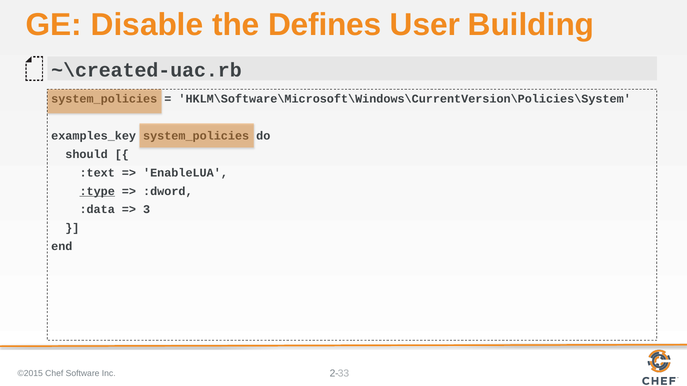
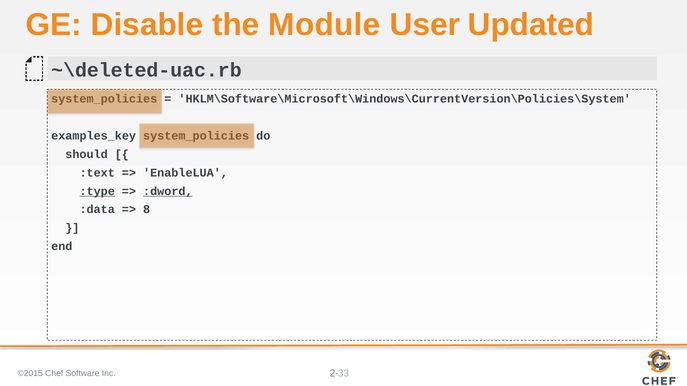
Defines: Defines -> Module (324, 25)
Building: Building -> Updated (531, 25)
~\created-uac.rb: ~\created-uac.rb -> ~\deleted-uac.rb (146, 70)
:dword underline: none -> present (168, 191)
3: 3 -> 8 (147, 210)
